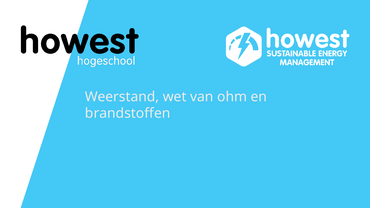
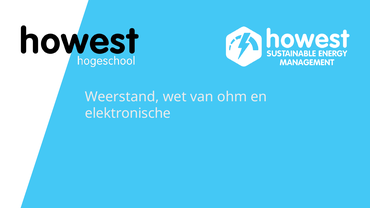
brandstoffen: brandstoffen -> elektronische (128, 113)
